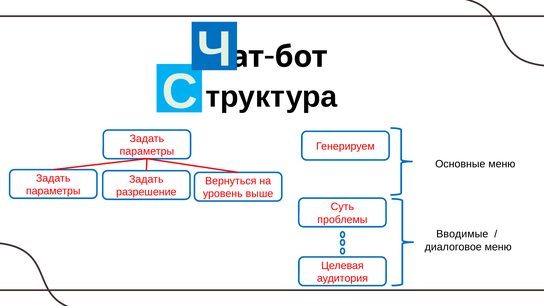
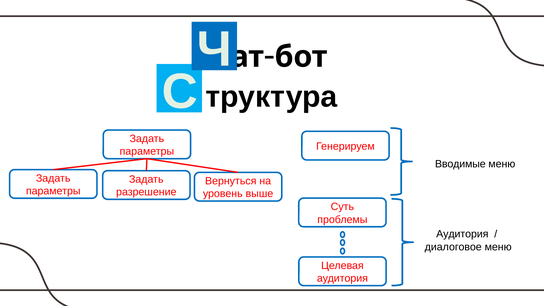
Основные: Основные -> Вводимые (460, 164)
Вводимые: Вводимые -> Аудитория (462, 234)
